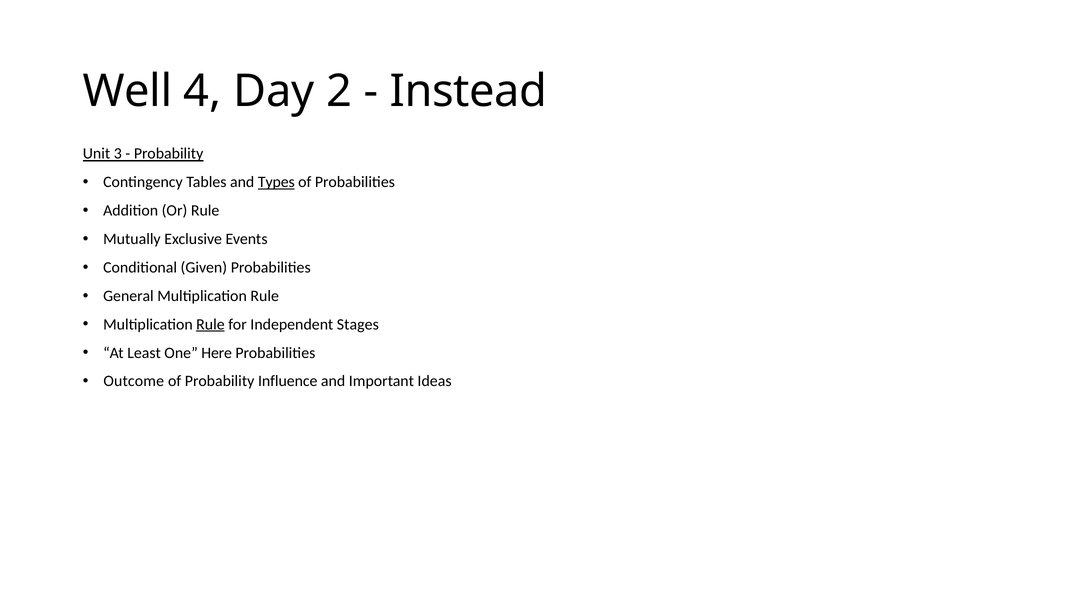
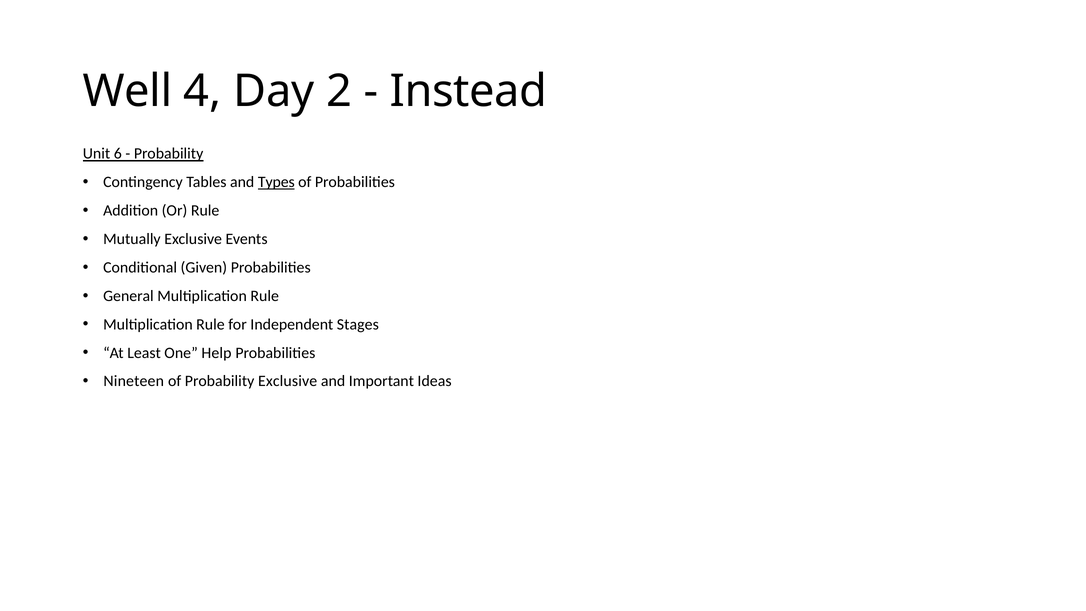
3: 3 -> 6 (118, 154)
Rule underline: present -> none (210, 324)
Here: Here -> Help (216, 353)
Outcome: Outcome -> Nineteen (134, 381)
Probability Influence: Influence -> Exclusive (288, 381)
